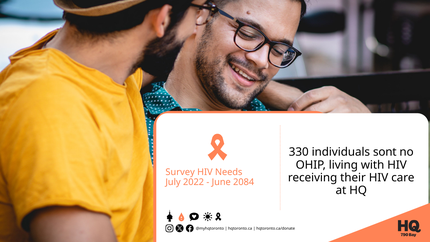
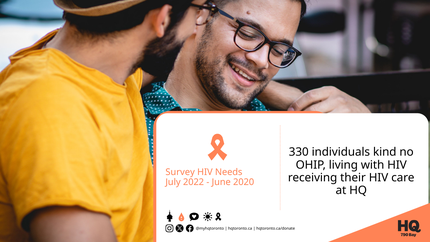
sont: sont -> kind (385, 152)
2084: 2084 -> 2020 (244, 182)
